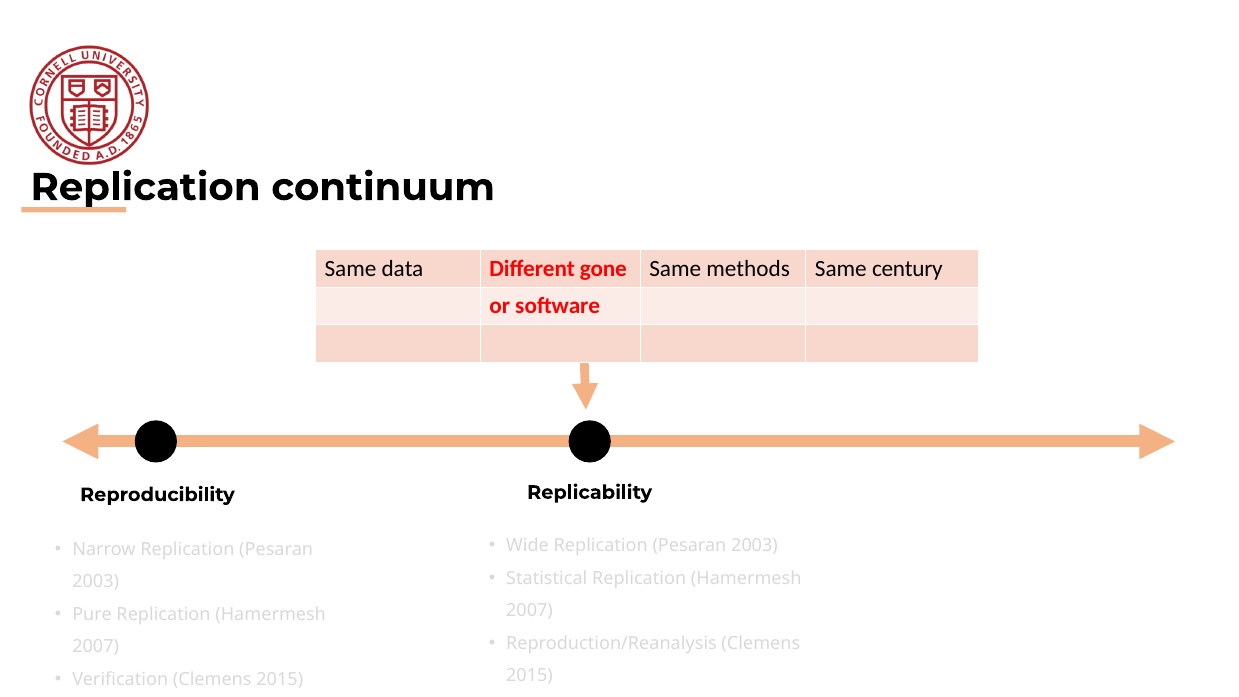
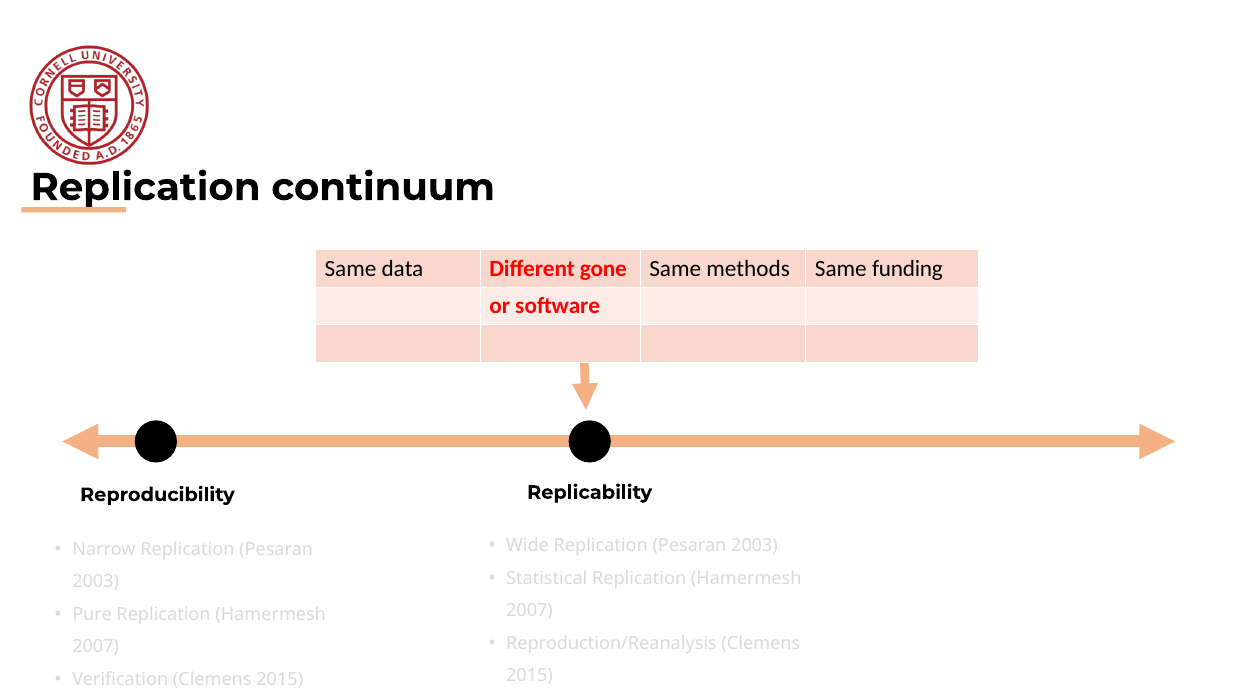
century: century -> funding (907, 269)
